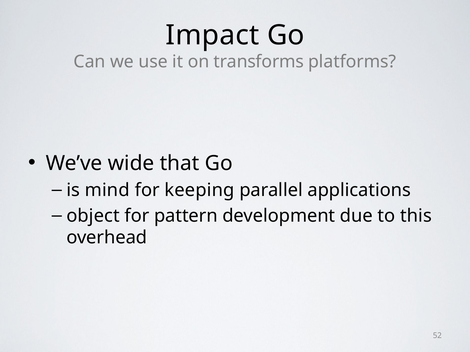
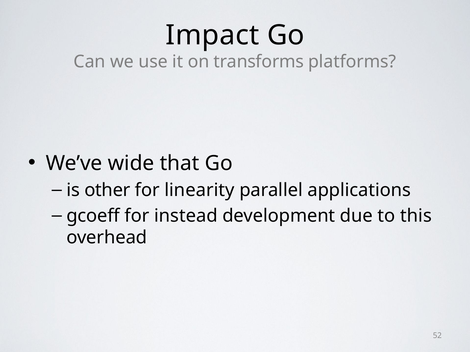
mind: mind -> other (107, 190)
keeping: keeping -> linearity (199, 190)
object: object -> gcoeff (93, 216)
pattern: pattern -> instead (186, 216)
